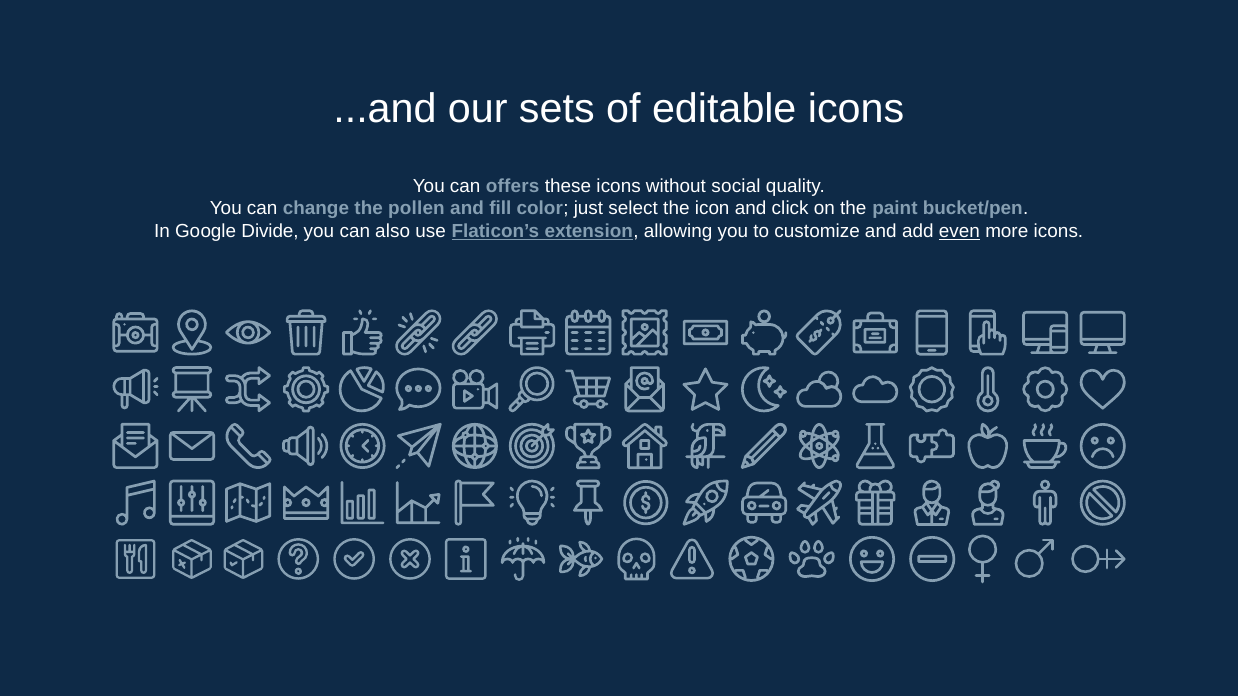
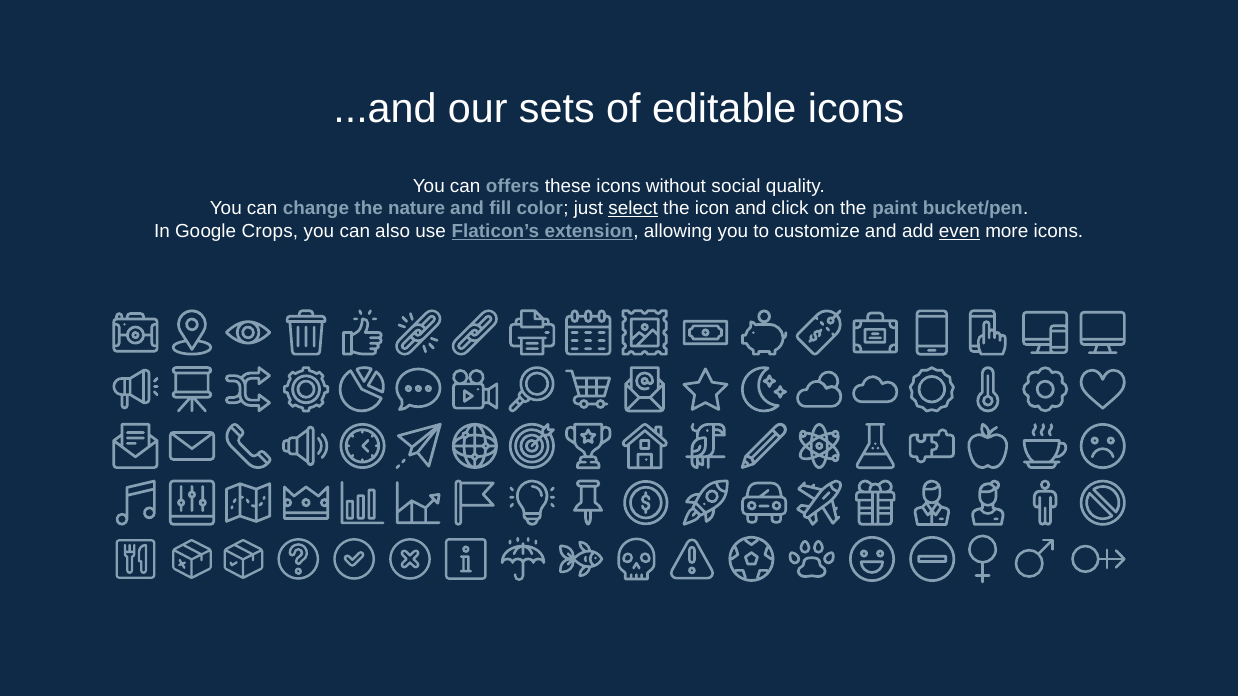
pollen: pollen -> nature (417, 209)
select underline: none -> present (633, 209)
Divide: Divide -> Crops (270, 231)
